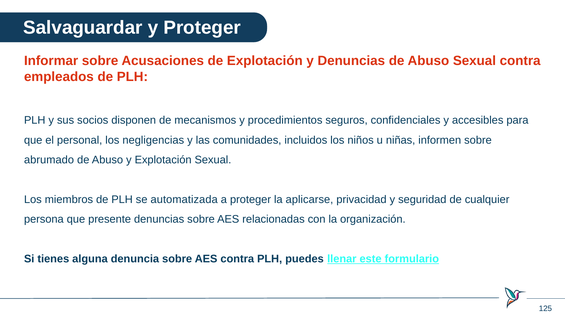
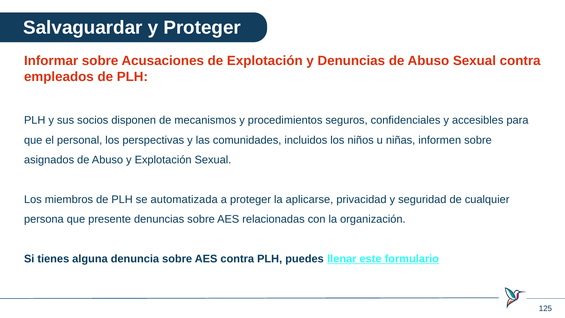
negligencias: negligencias -> perspectivas (153, 140)
abrumado: abrumado -> asignados (49, 160)
